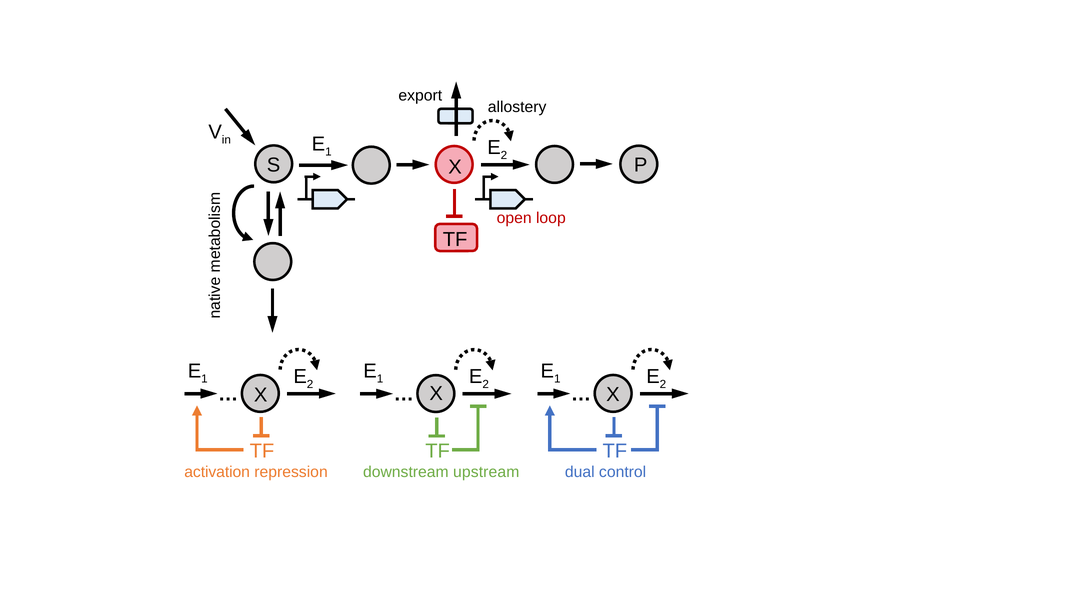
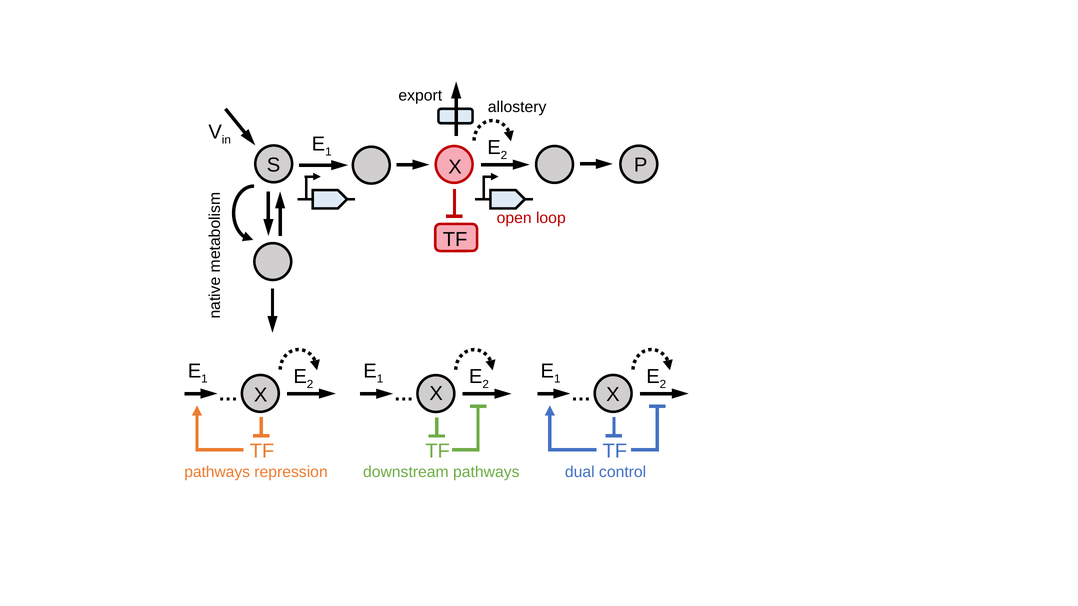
activation: activation -> pathways (217, 473)
downstream upstream: upstream -> pathways (486, 473)
